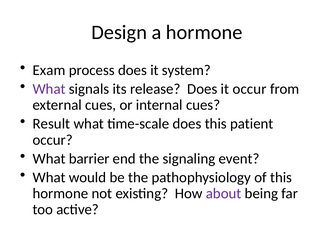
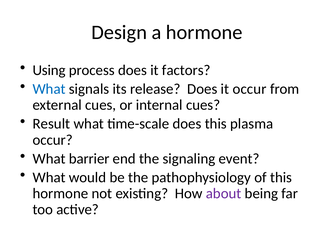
Exam: Exam -> Using (49, 70)
system: system -> factors (186, 70)
What colour: purple -> blue (49, 89)
patient: patient -> plasma (252, 124)
